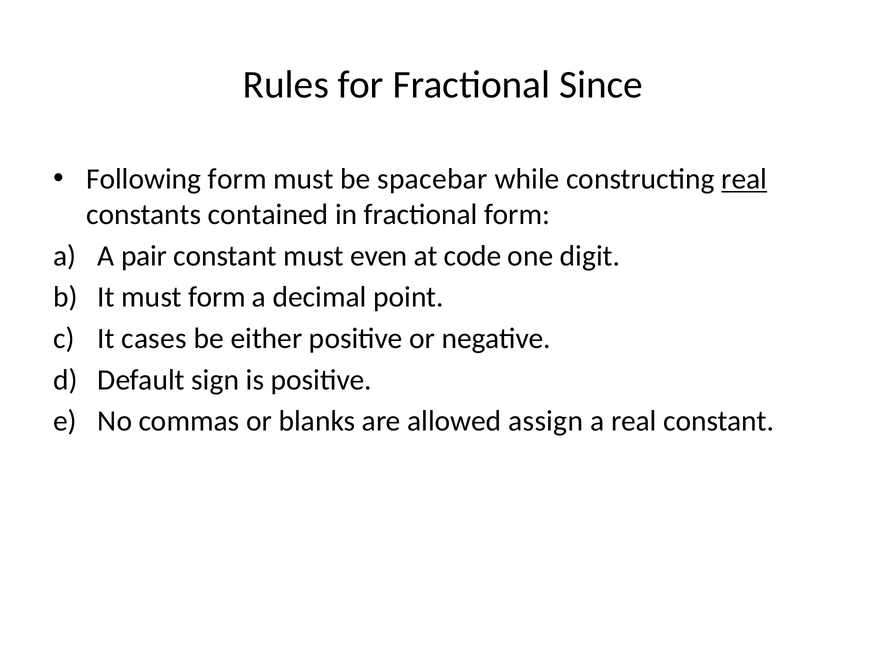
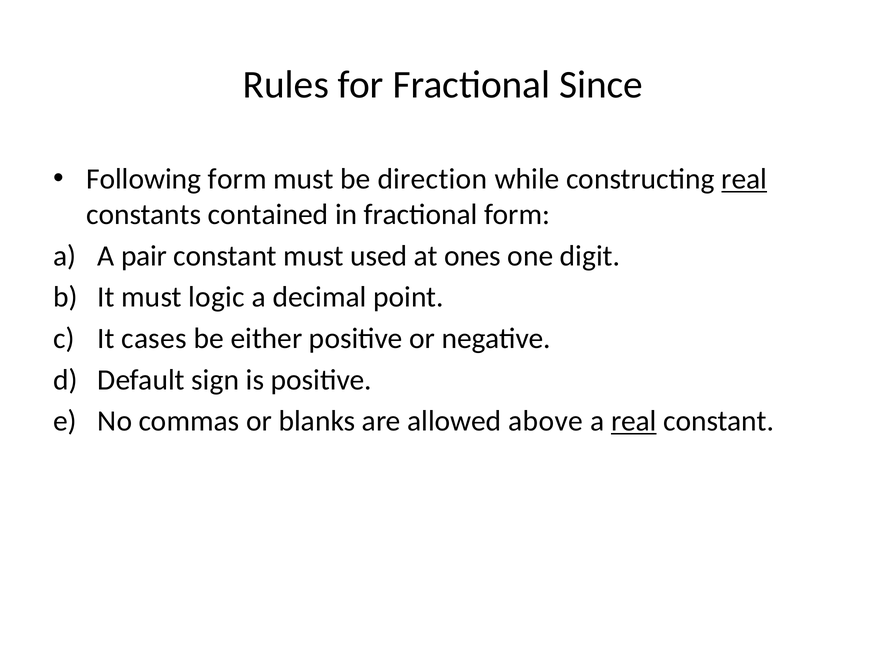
spacebar: spacebar -> direction (432, 179)
even: even -> used (379, 256)
code: code -> ones (473, 256)
must form: form -> logic (217, 297)
assign: assign -> above (546, 421)
real underline: none -> present (634, 421)
